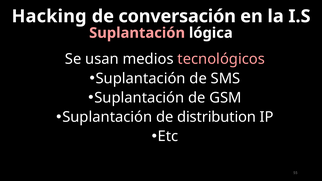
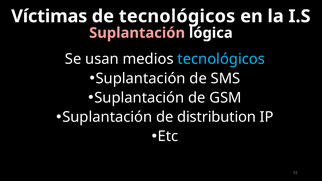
Hacking: Hacking -> Víctimas (49, 16)
de conversación: conversación -> tecnológicos (177, 16)
tecnológicos colour: pink -> light blue (221, 59)
